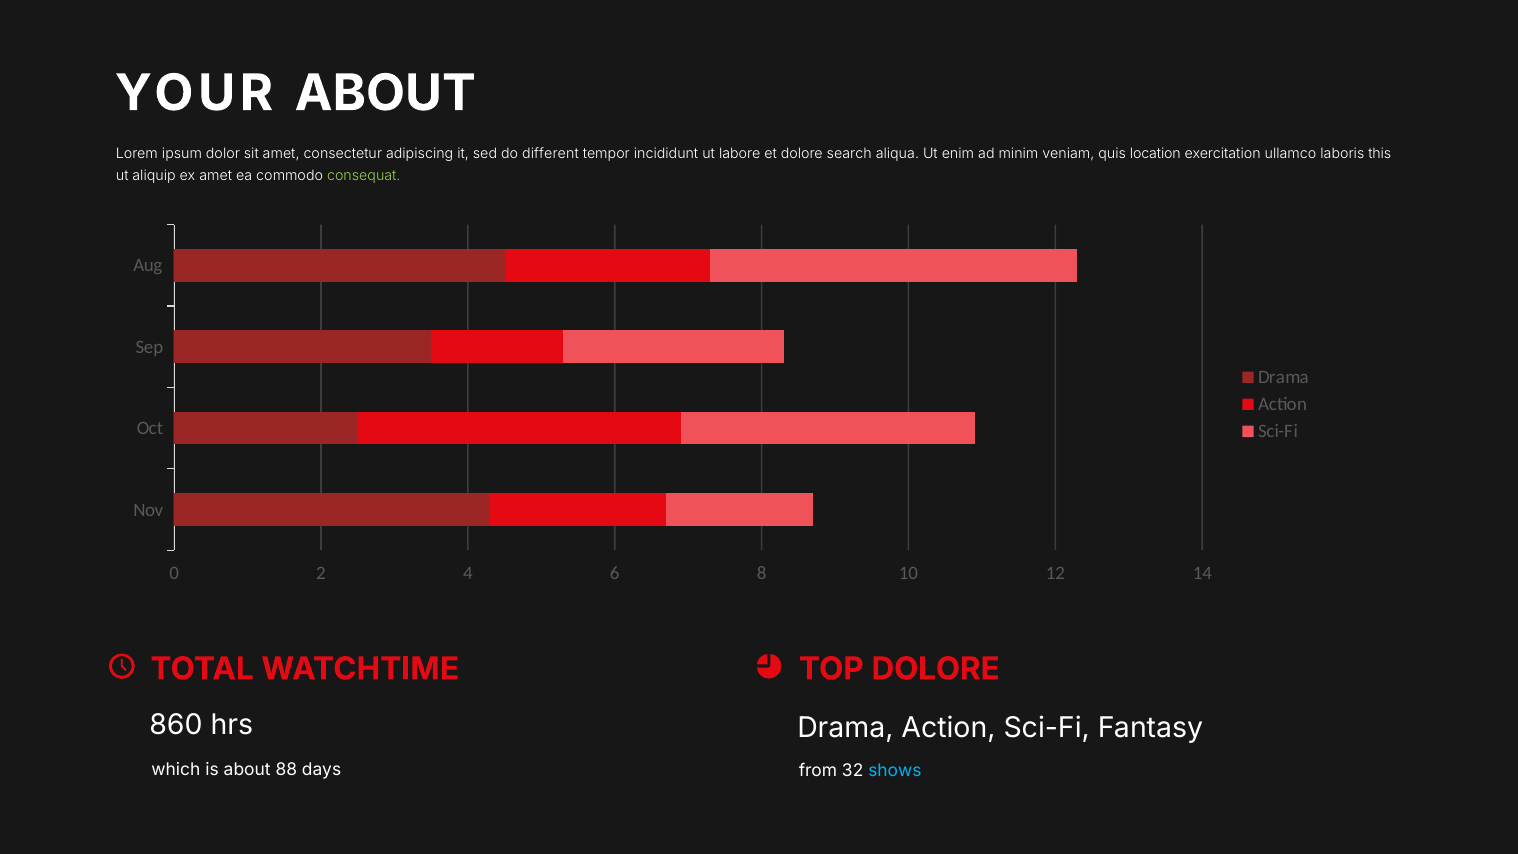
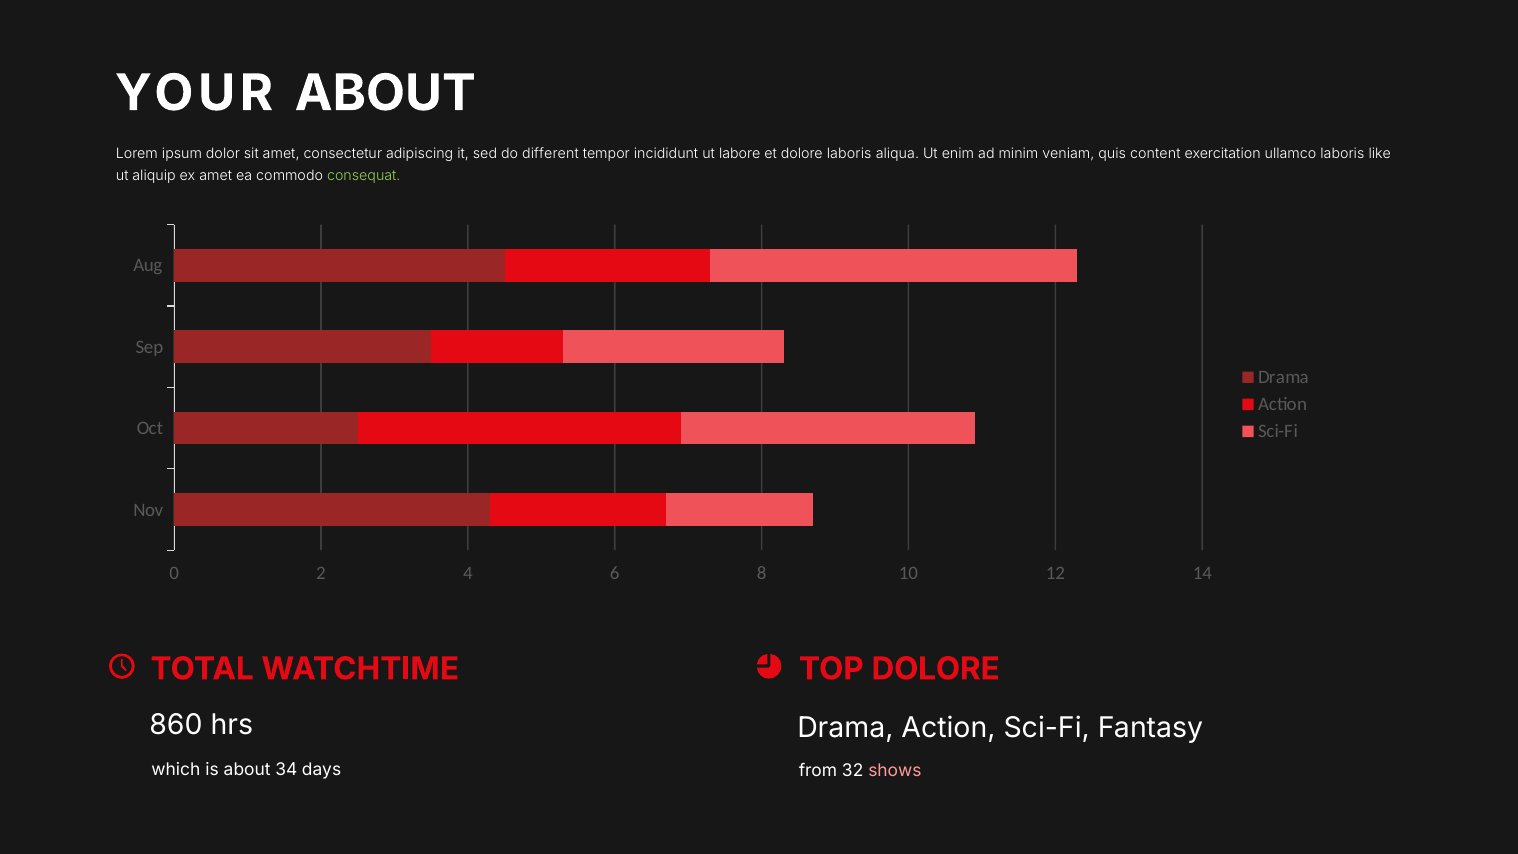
dolore search: search -> laboris (849, 154)
location: location -> content (1155, 154)
this: this -> like (1380, 154)
88: 88 -> 34 (286, 769)
shows colour: light blue -> pink (895, 771)
